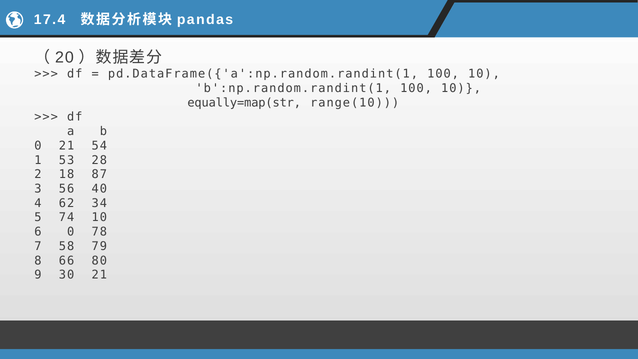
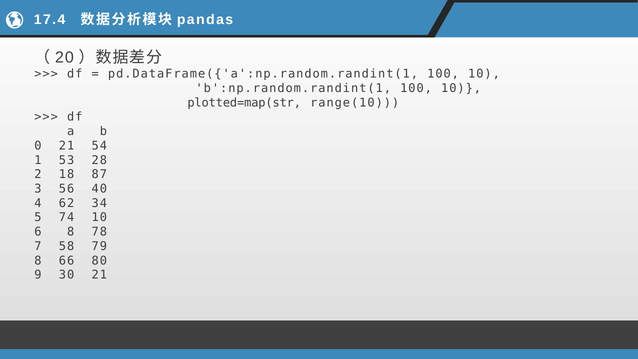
equally=map(str: equally=map(str -> plotted=map(str (244, 103)
6 0: 0 -> 8 (71, 232)
